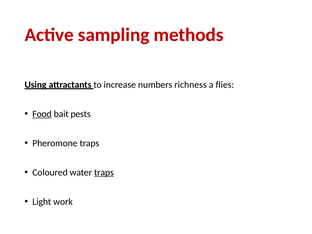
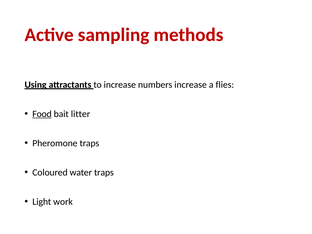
numbers richness: richness -> increase (191, 85)
pests: pests -> litter (81, 114)
traps underline: present -> none (104, 172)
